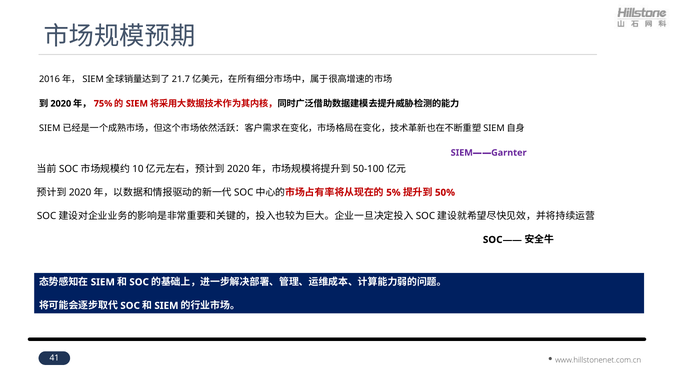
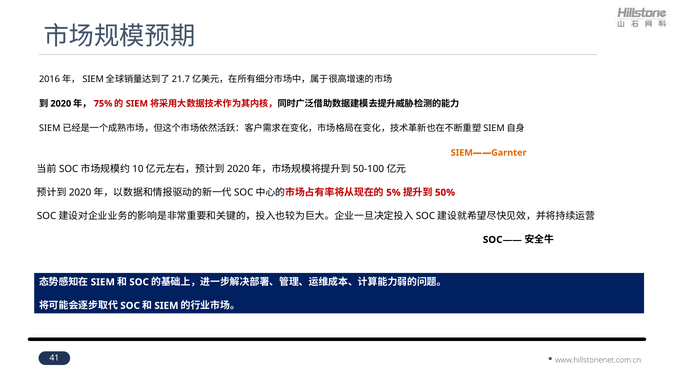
SIEM——Garnter colour: purple -> orange (489, 153)
